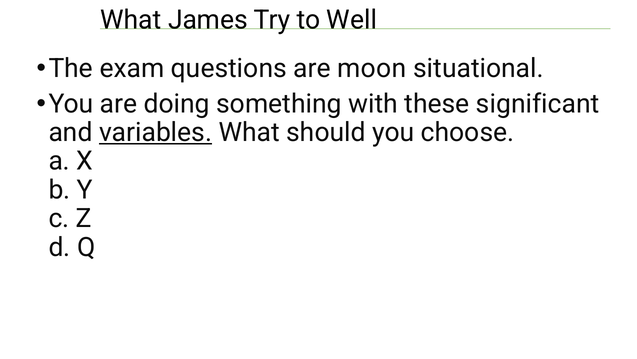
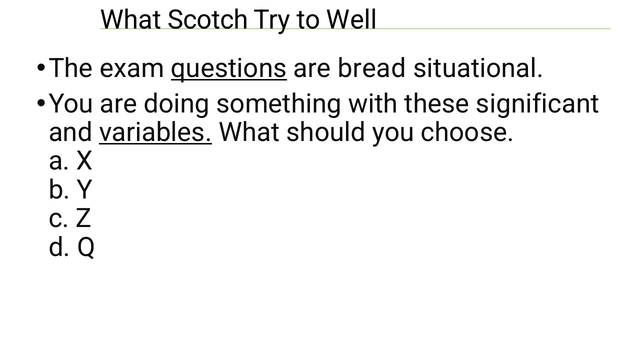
James: James -> Scotch (208, 20)
questions underline: none -> present (229, 68)
moon: moon -> bread (372, 68)
